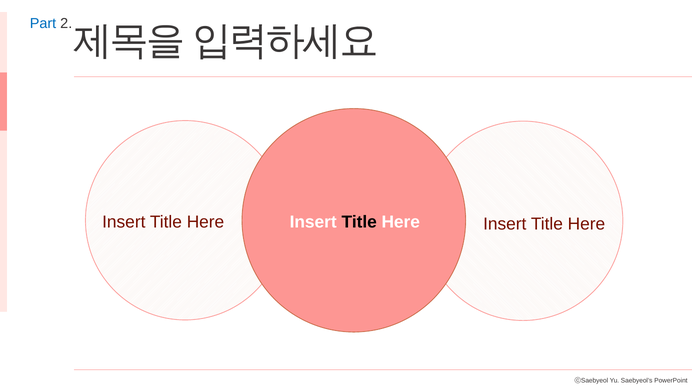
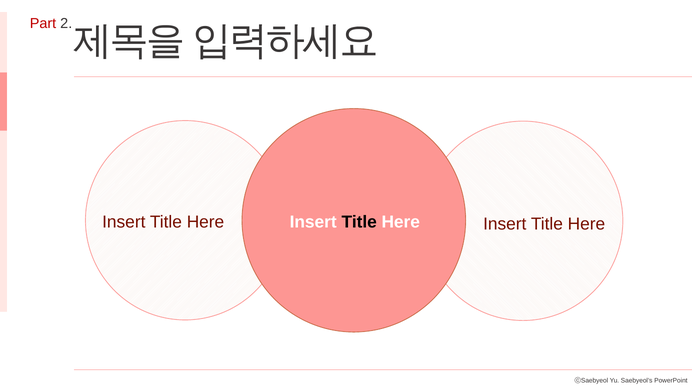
Part colour: blue -> red (43, 24)
